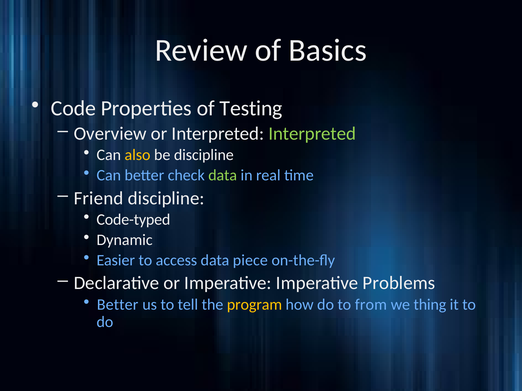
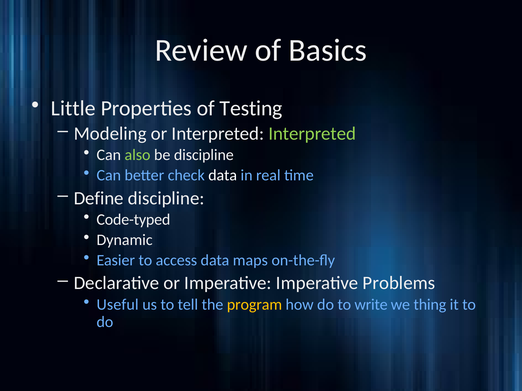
Code: Code -> Little (73, 109)
Overview: Overview -> Modeling (110, 134)
also colour: yellow -> light green (138, 155)
data colour: light green -> white (223, 176)
Friend: Friend -> Define (99, 198)
piece: piece -> maps (250, 261)
Better: Better -> Useful (118, 305)
from: from -> write (371, 305)
